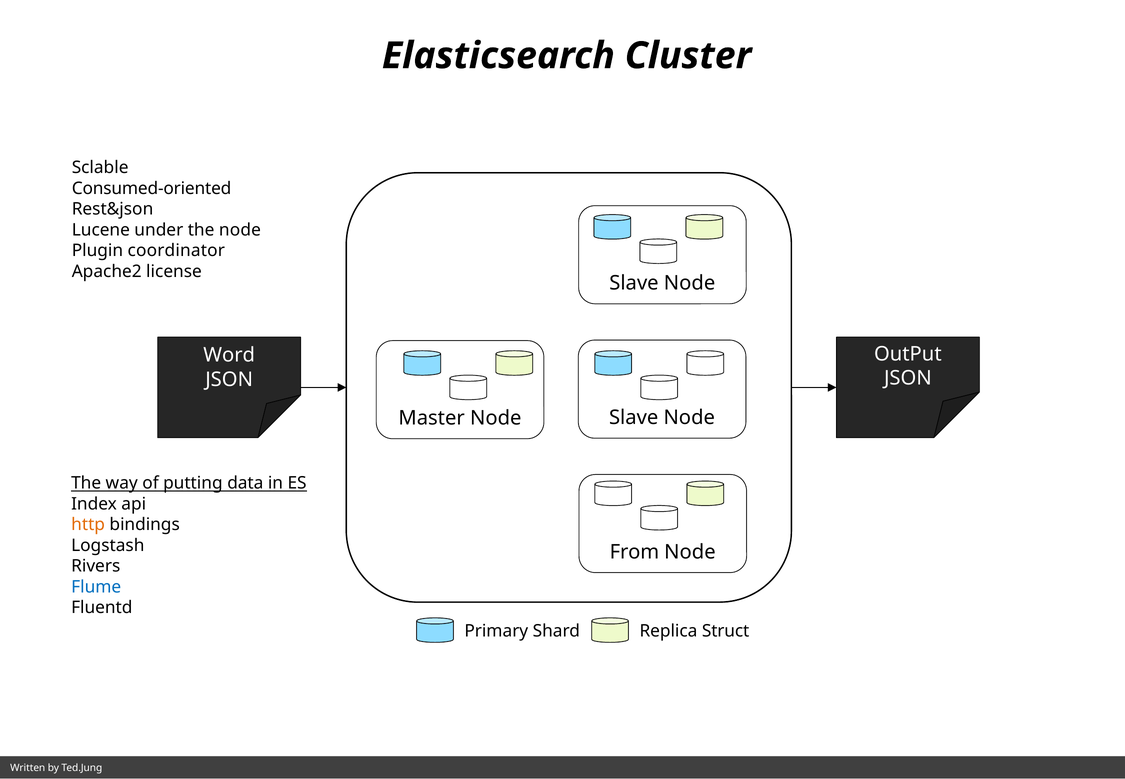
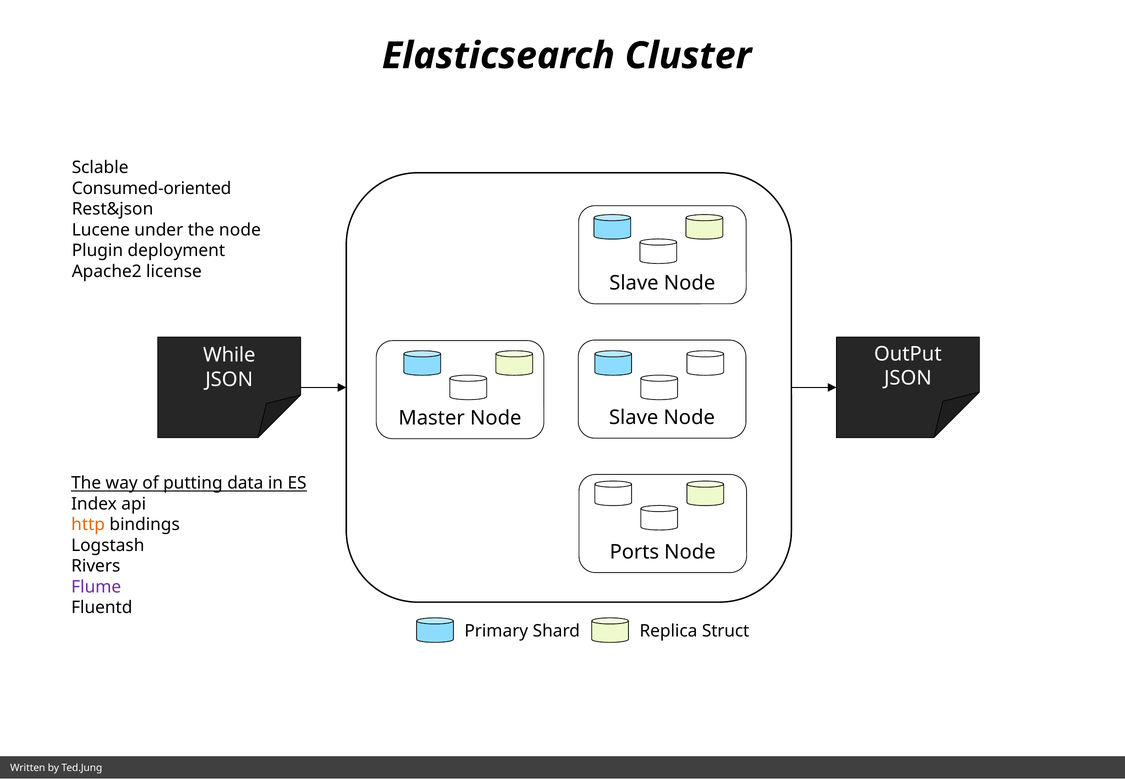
coordinator: coordinator -> deployment (176, 251)
Word: Word -> While (229, 355)
From: From -> Ports (634, 552)
Flume colour: blue -> purple (96, 587)
